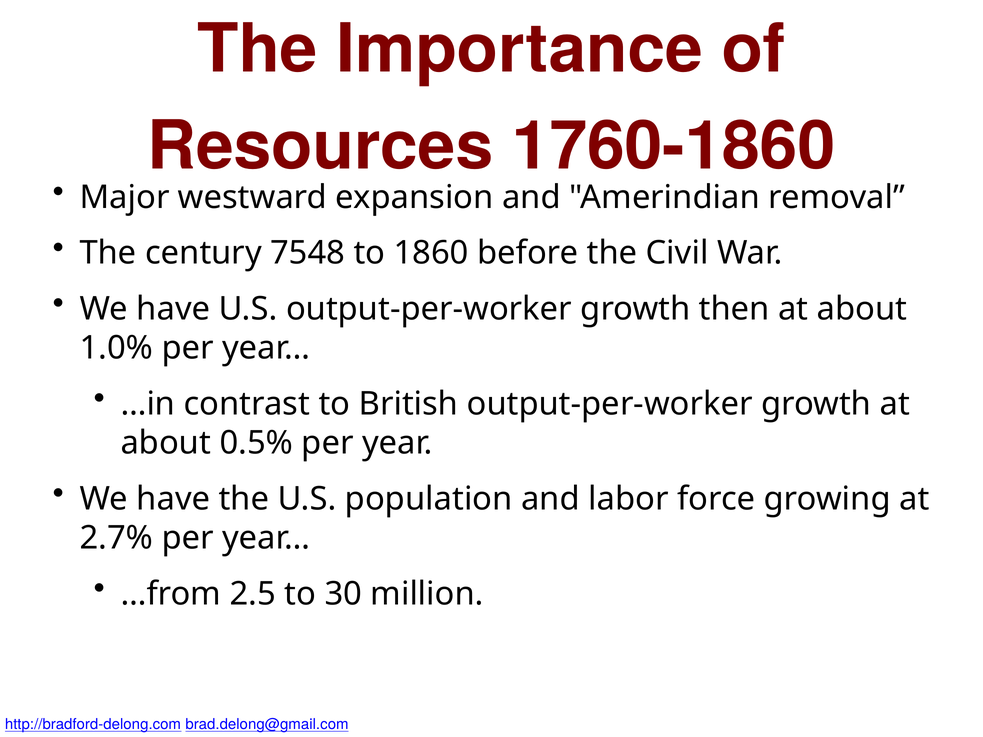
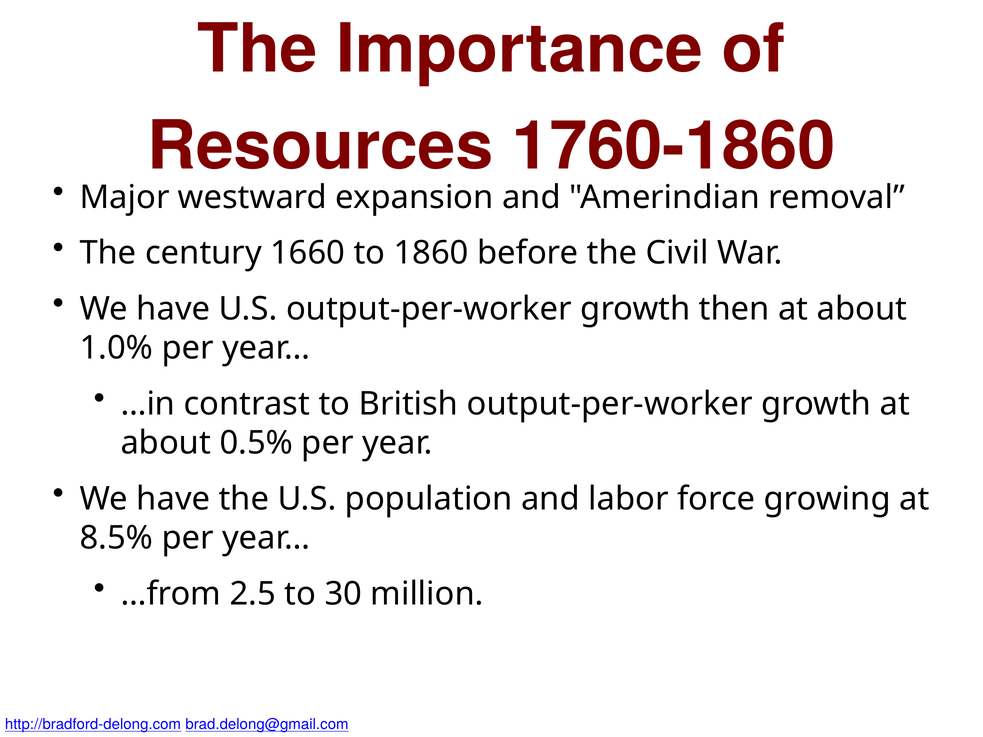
7548: 7548 -> 1660 (308, 253)
2.7%: 2.7% -> 8.5% (116, 538)
